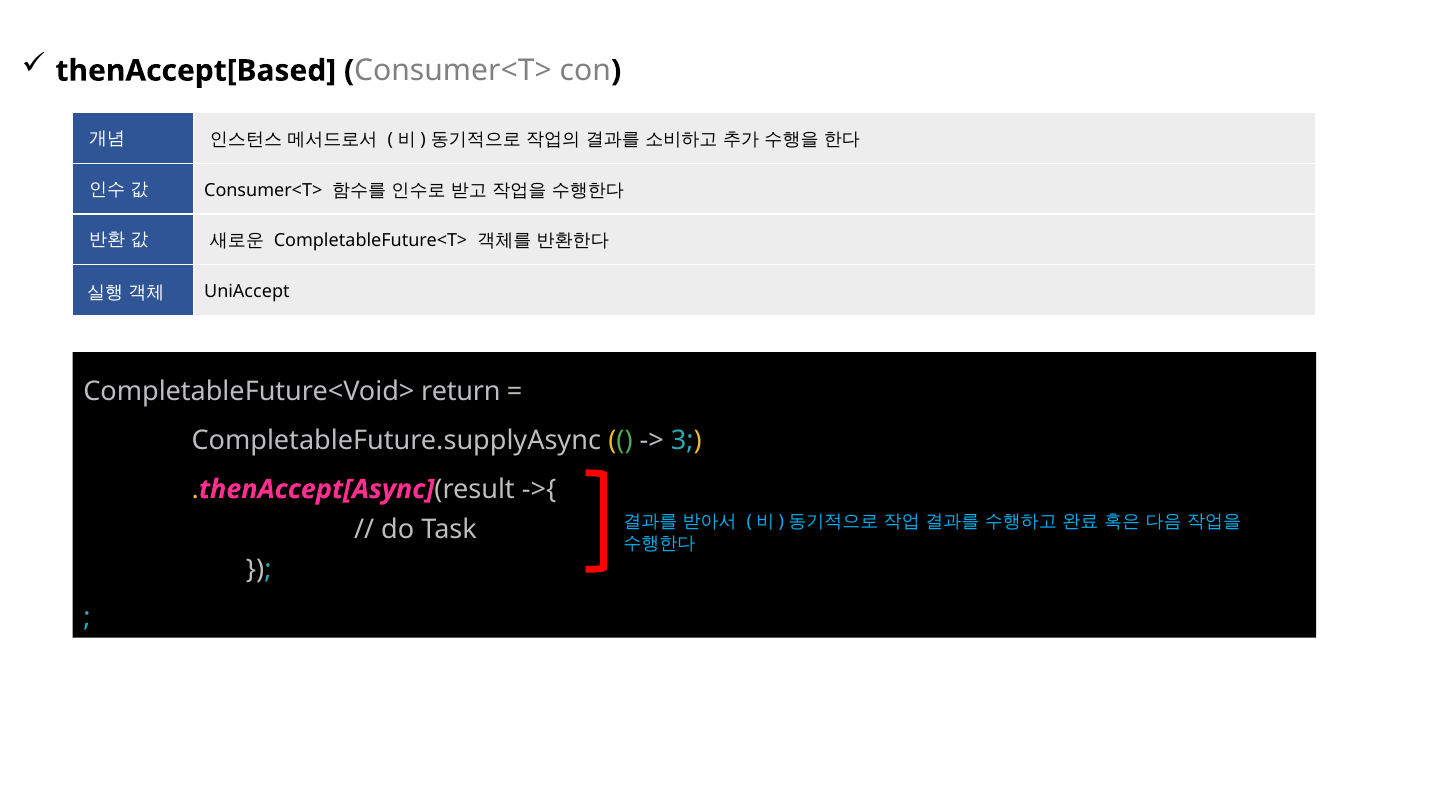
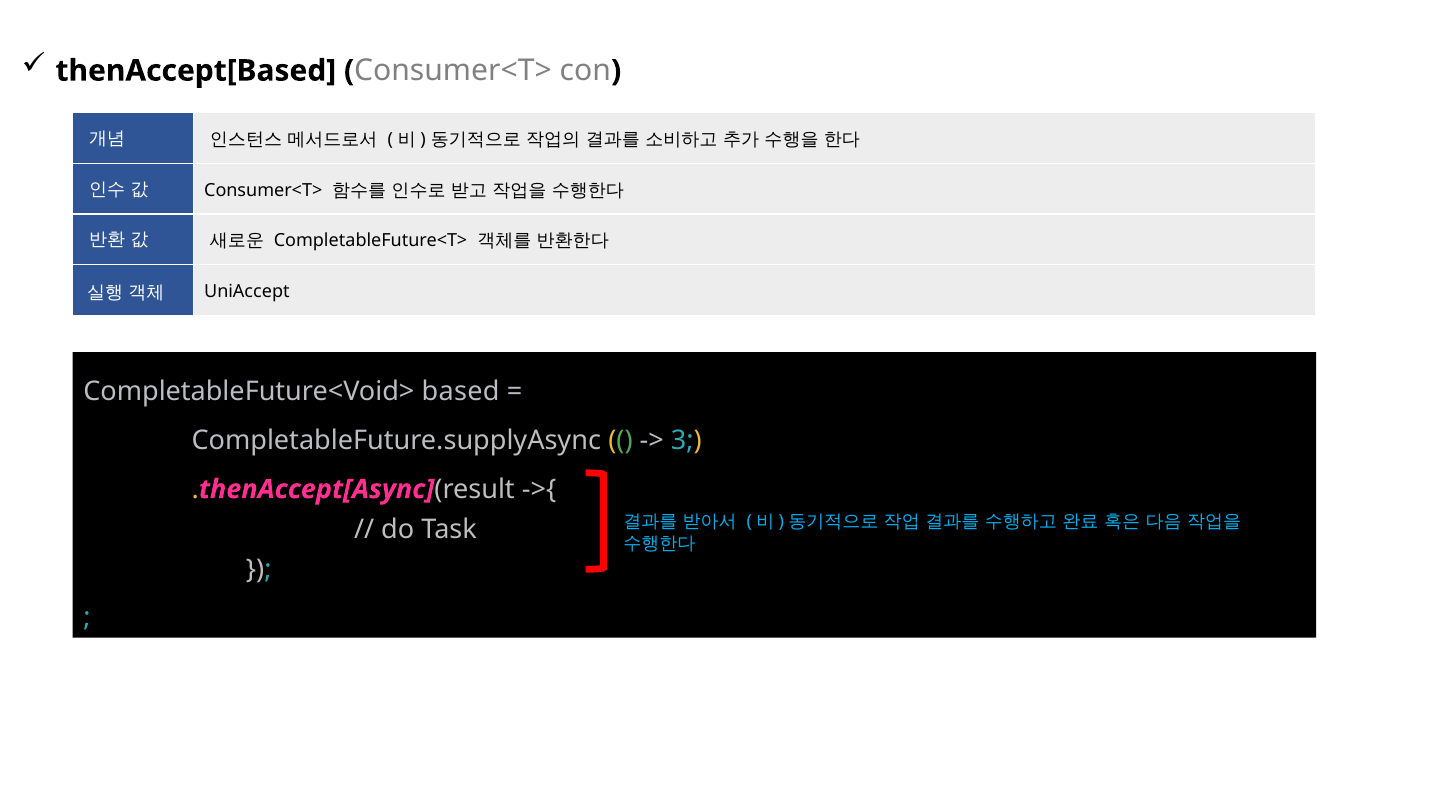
return: return -> based (461, 392)
